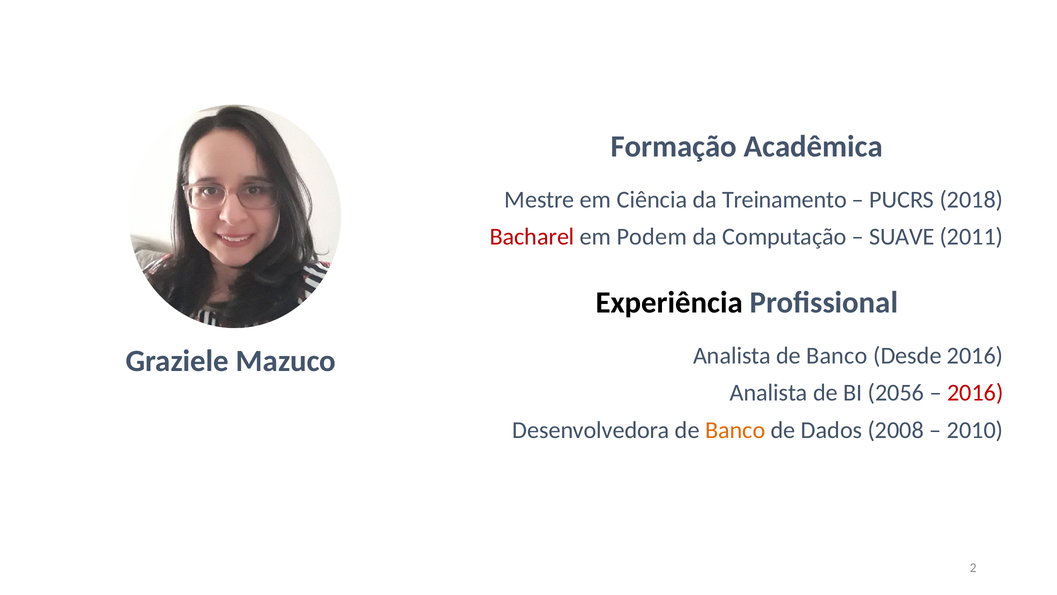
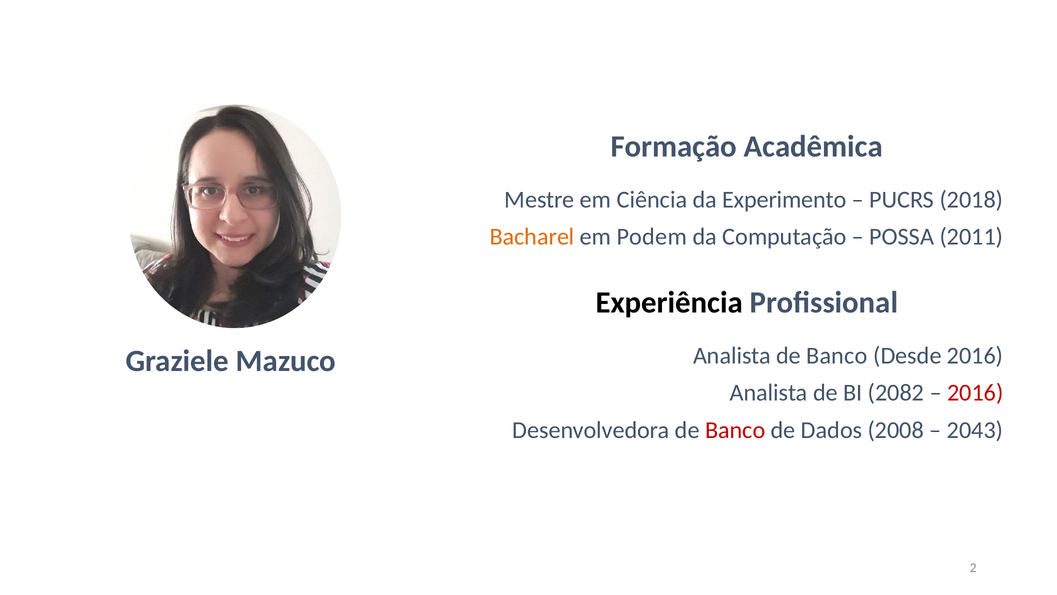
Treinamento: Treinamento -> Experimento (784, 199)
Bacharel colour: red -> orange (532, 237)
SUAVE: SUAVE -> POSSA (902, 237)
2056: 2056 -> 2082 (896, 393)
Banco colour: orange -> red (735, 430)
2010: 2010 -> 2043 (975, 430)
